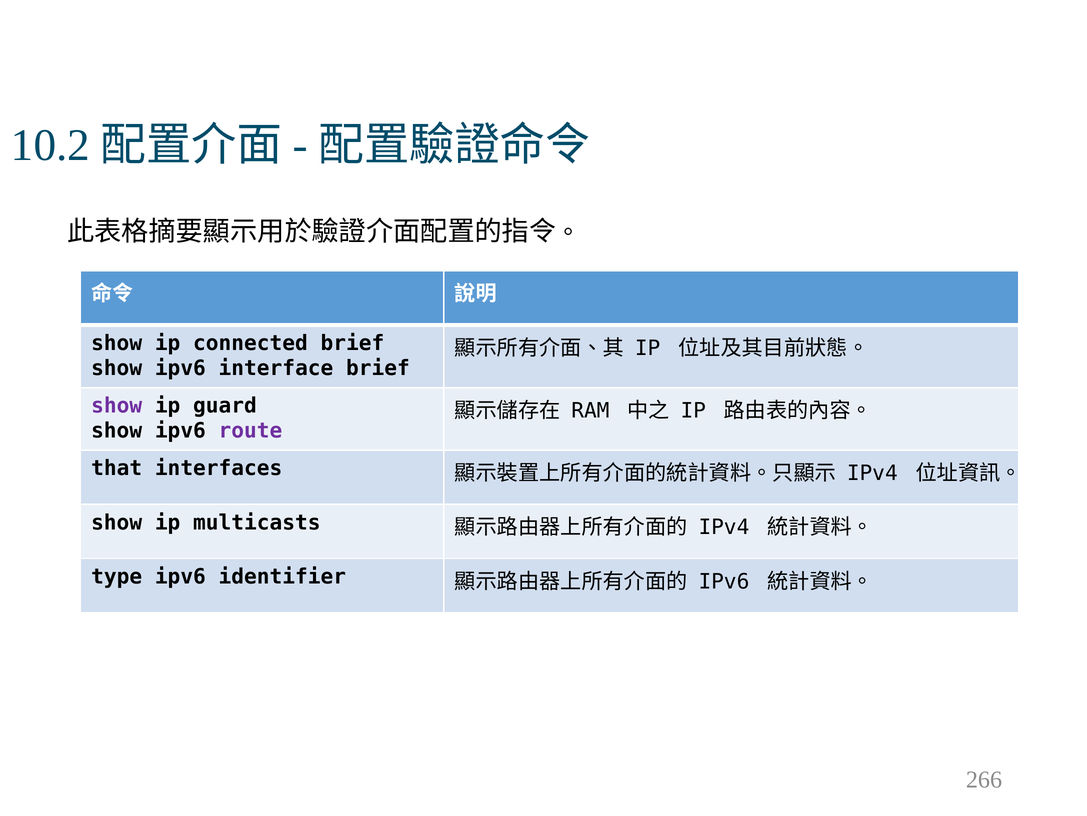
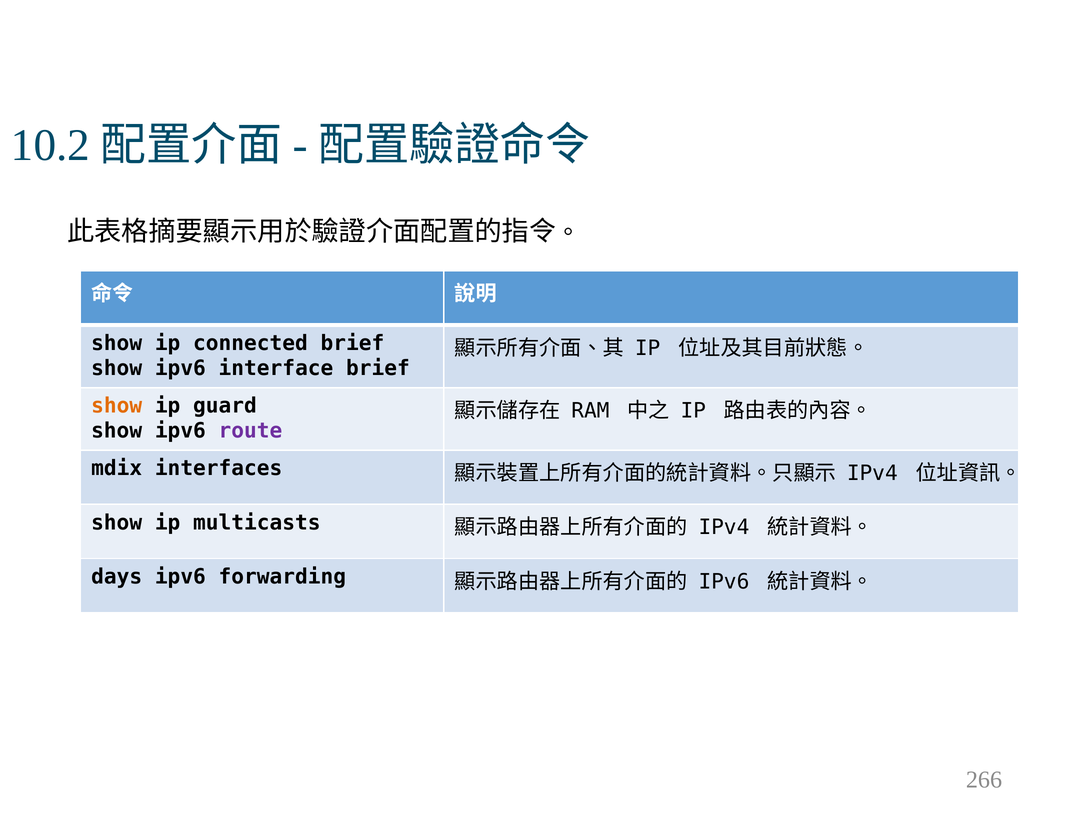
show colour: purple -> orange (117, 405)
that: that -> mdix (117, 468)
type: type -> days (117, 576)
identifier: identifier -> forwarding (282, 576)
